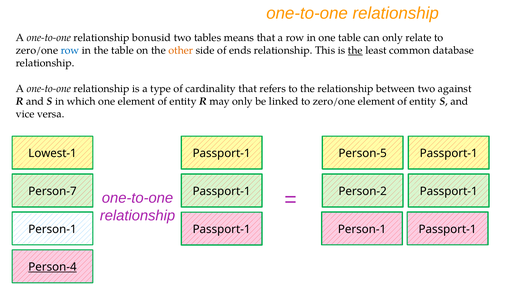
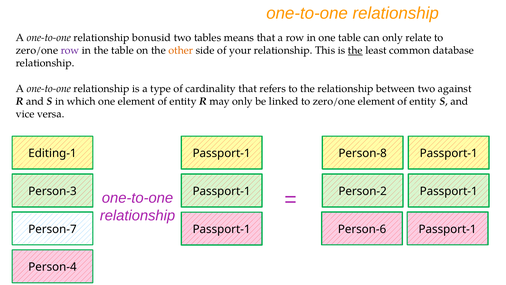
row colour: blue -> purple (70, 50)
ends: ends -> your (240, 50)
Lowest-1: Lowest-1 -> Editing-1 (52, 153)
Person-5: Person-5 -> Person-8 (363, 153)
Person-7: Person-7 -> Person-3 (52, 191)
Person-1: Person-1 -> Person-7 (52, 229)
Person-1: Person-1 -> Person-6 (362, 229)
Person-4 underline: present -> none (52, 267)
